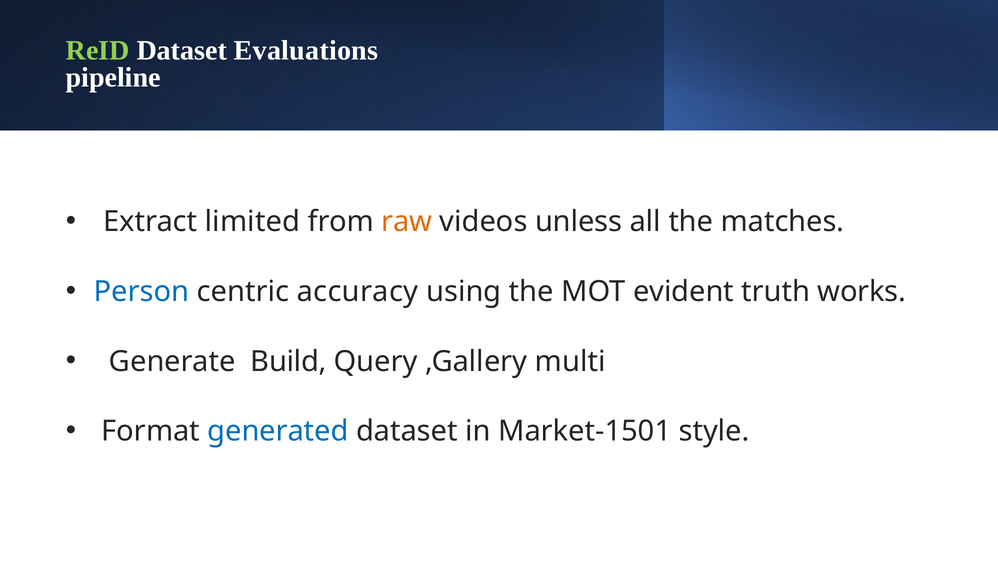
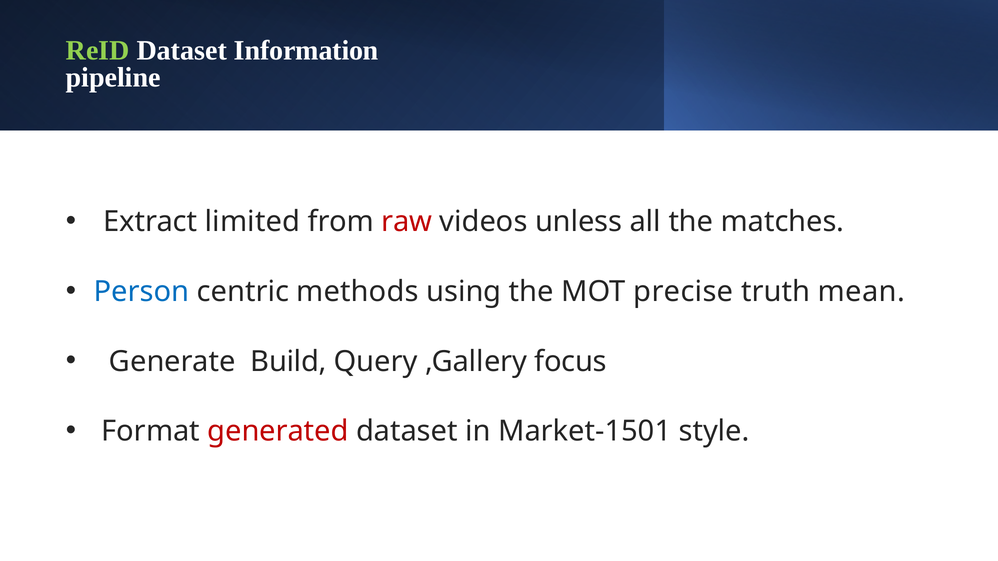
Evaluations: Evaluations -> Information (306, 50)
raw colour: orange -> red (407, 222)
accuracy: accuracy -> methods (357, 292)
evident: evident -> precise (683, 292)
works: works -> mean (861, 292)
multi: multi -> focus (571, 362)
generated colour: blue -> red (278, 432)
